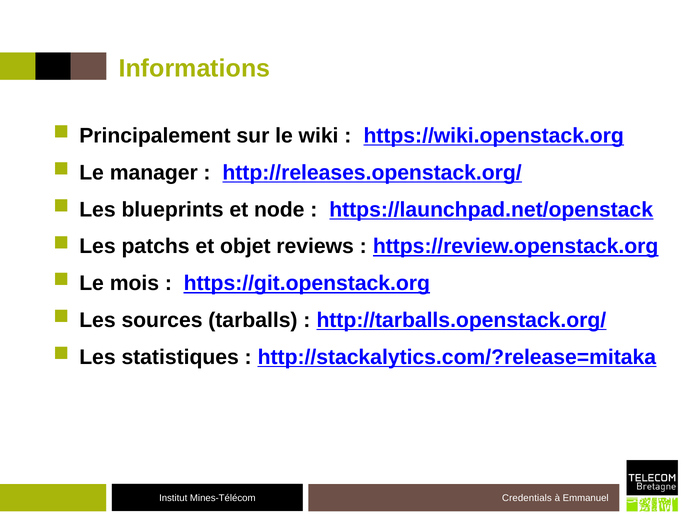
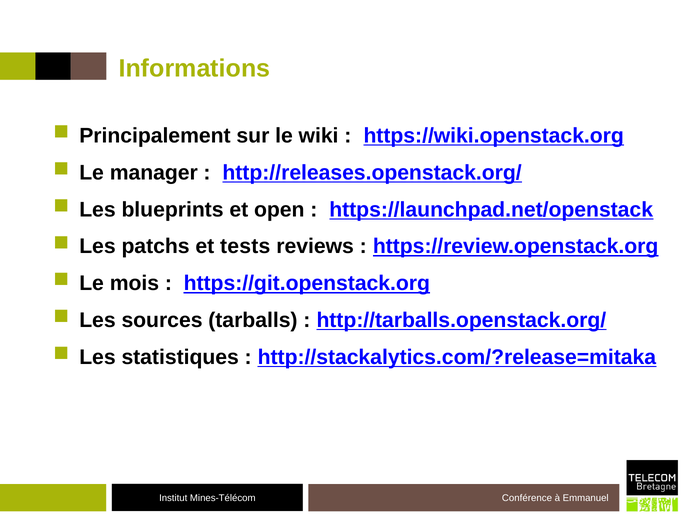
node: node -> open (279, 209)
objet: objet -> tests (245, 246)
Credentials: Credentials -> Conférence (527, 498)
